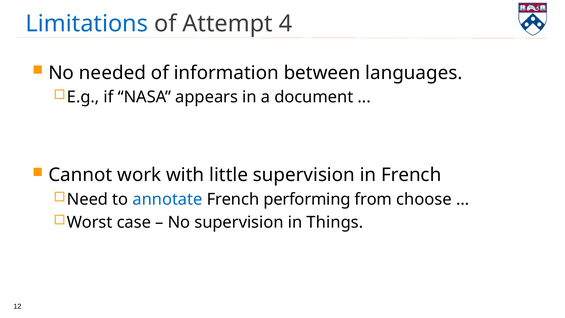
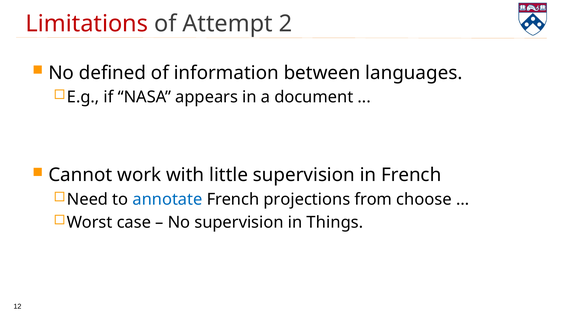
Limitations colour: blue -> red (87, 24)
4: 4 -> 2 (286, 24)
needed: needed -> defined (113, 73)
performing: performing -> projections (307, 199)
